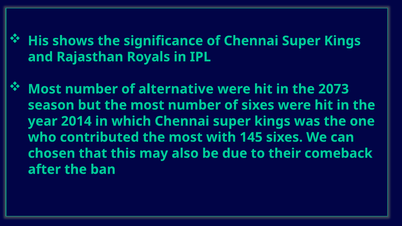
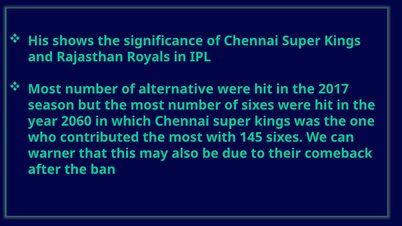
2073: 2073 -> 2017 (334, 89)
2014: 2014 -> 2060 (76, 121)
chosen: chosen -> warner (52, 153)
